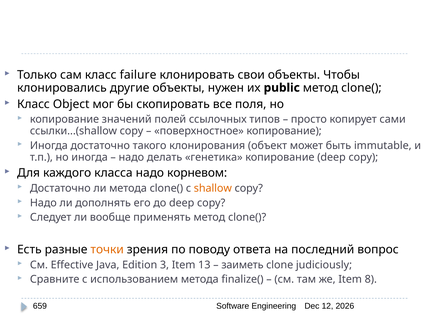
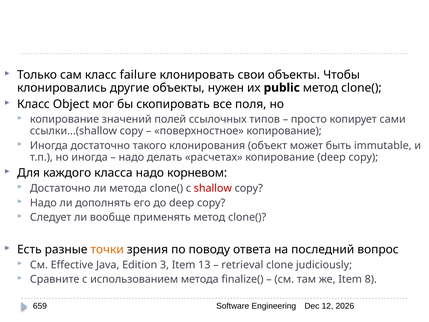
генетика: генетика -> расчетах (214, 157)
shallow colour: orange -> red (213, 188)
заиметь: заиметь -> retrieval (242, 265)
